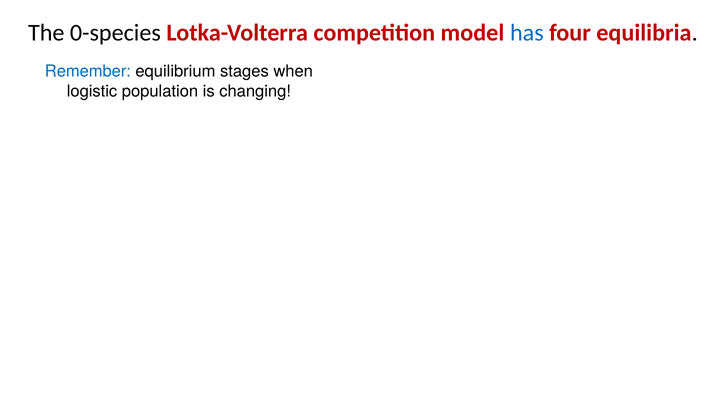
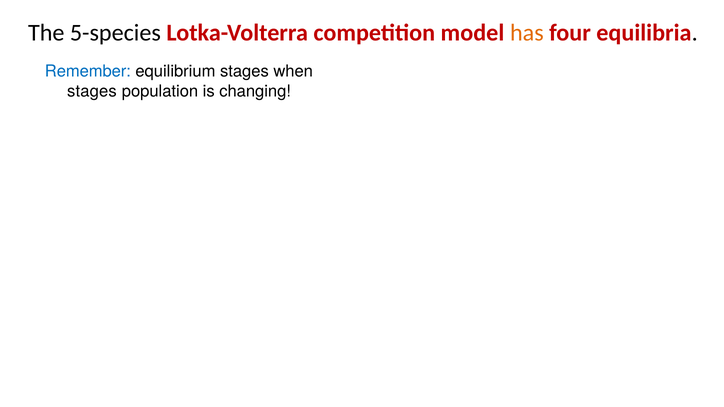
0-species: 0-species -> 5-species (115, 33)
has colour: blue -> orange (527, 33)
logistic: logistic -> stages (92, 91)
